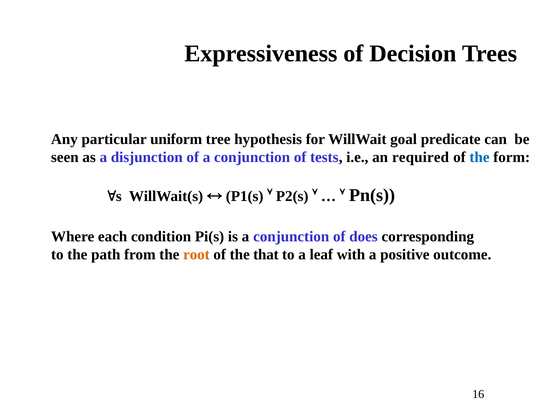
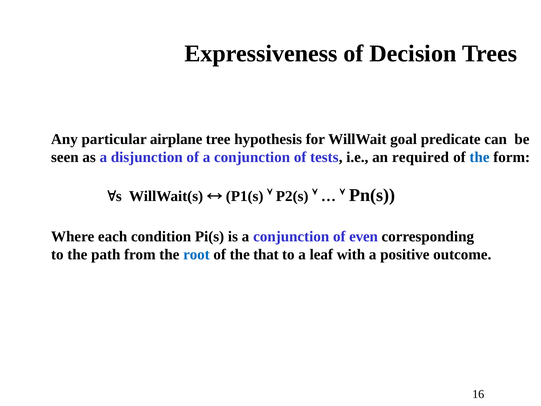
uniform: uniform -> airplane (176, 139)
does: does -> even (364, 236)
root colour: orange -> blue (196, 254)
